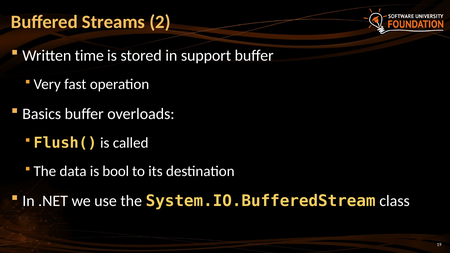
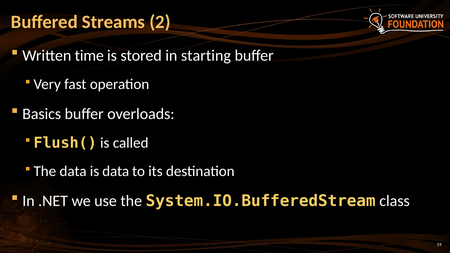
support: support -> starting (206, 55)
is bool: bool -> data (116, 171)
